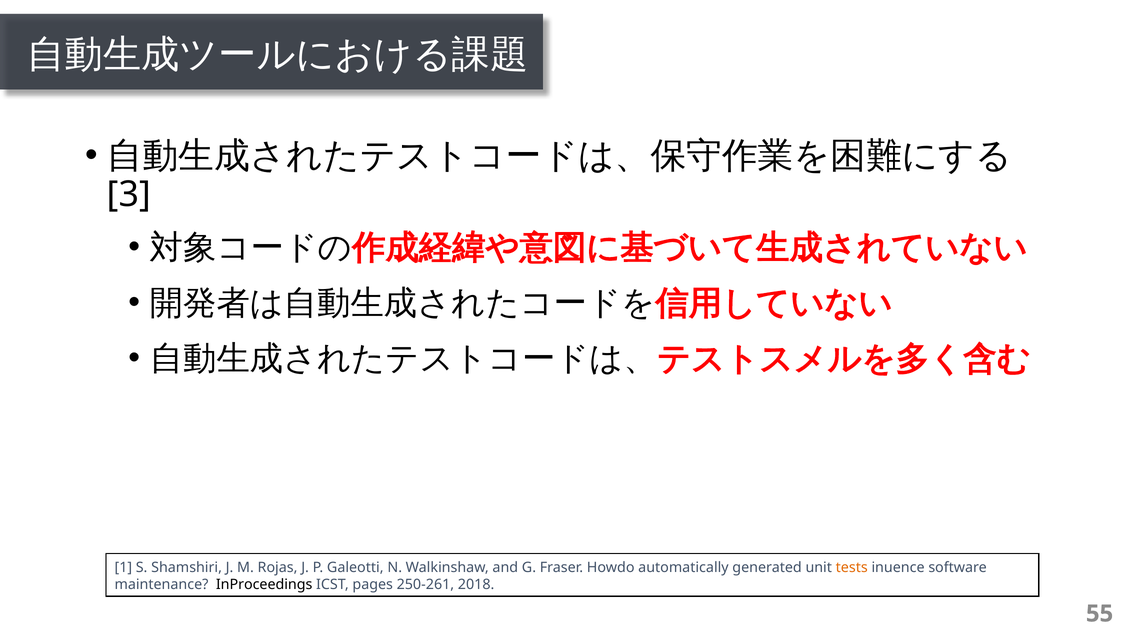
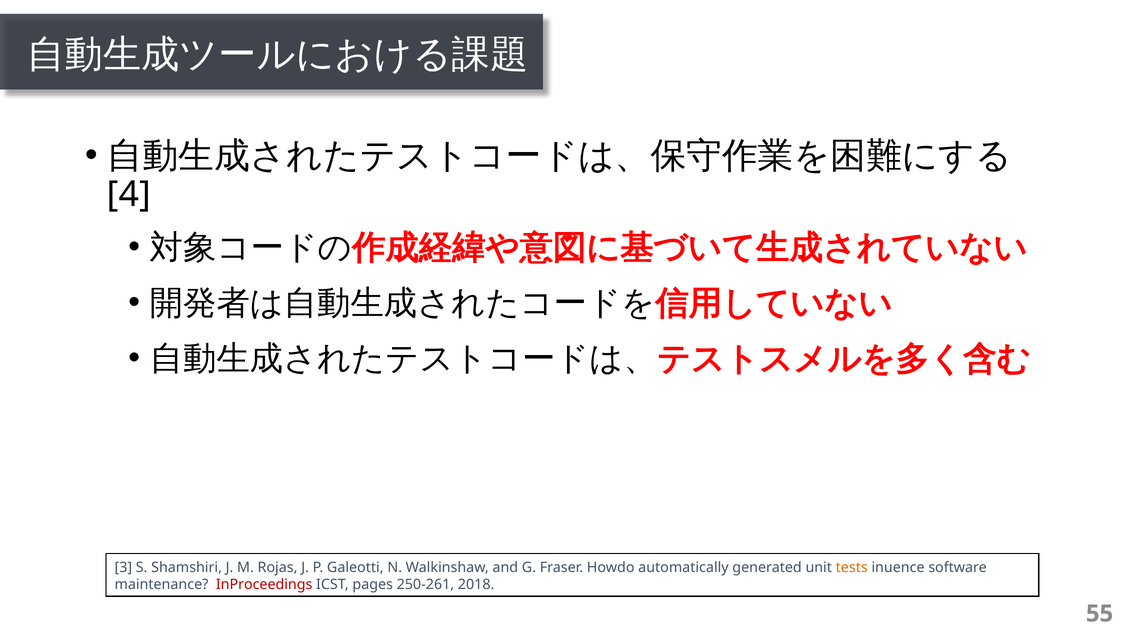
3: 3 -> 4 (129, 194)
1: 1 -> 3 (123, 567)
InProceedings colour: black -> red (264, 585)
